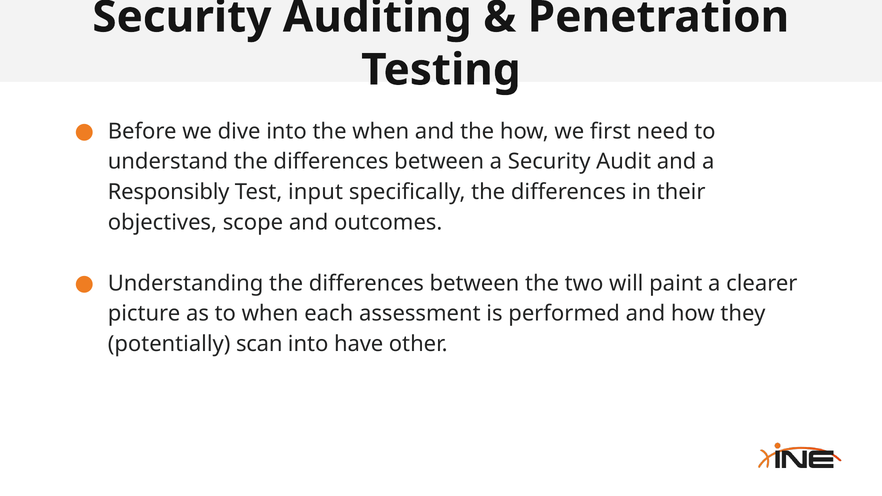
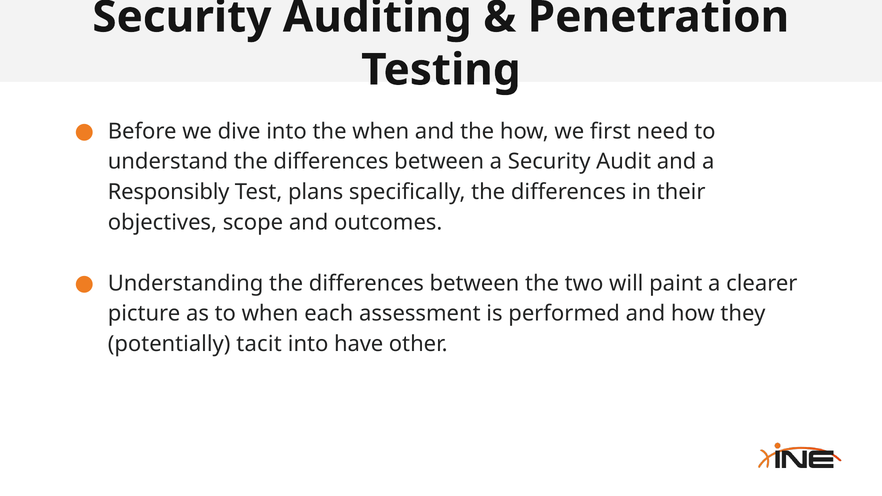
input: input -> plans (316, 192)
scan: scan -> tacit (259, 344)
